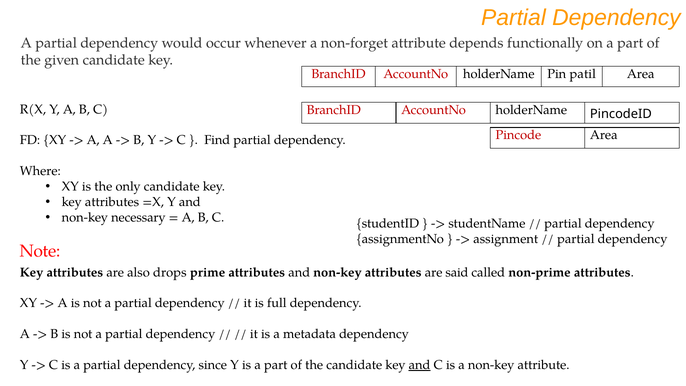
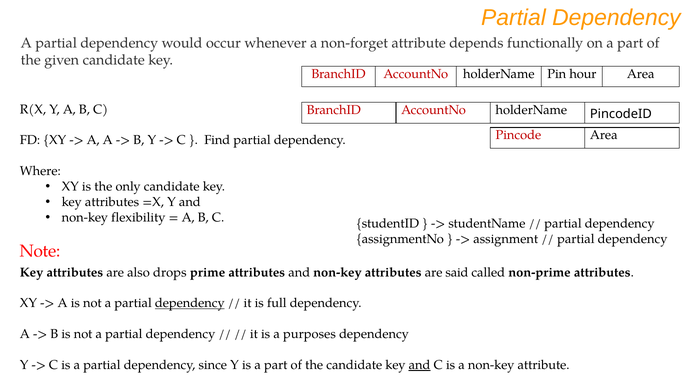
patil: patil -> hour (583, 74)
necessary: necessary -> flexibility (138, 217)
dependency underline: none -> present (190, 303)
metadata: metadata -> purposes (309, 334)
